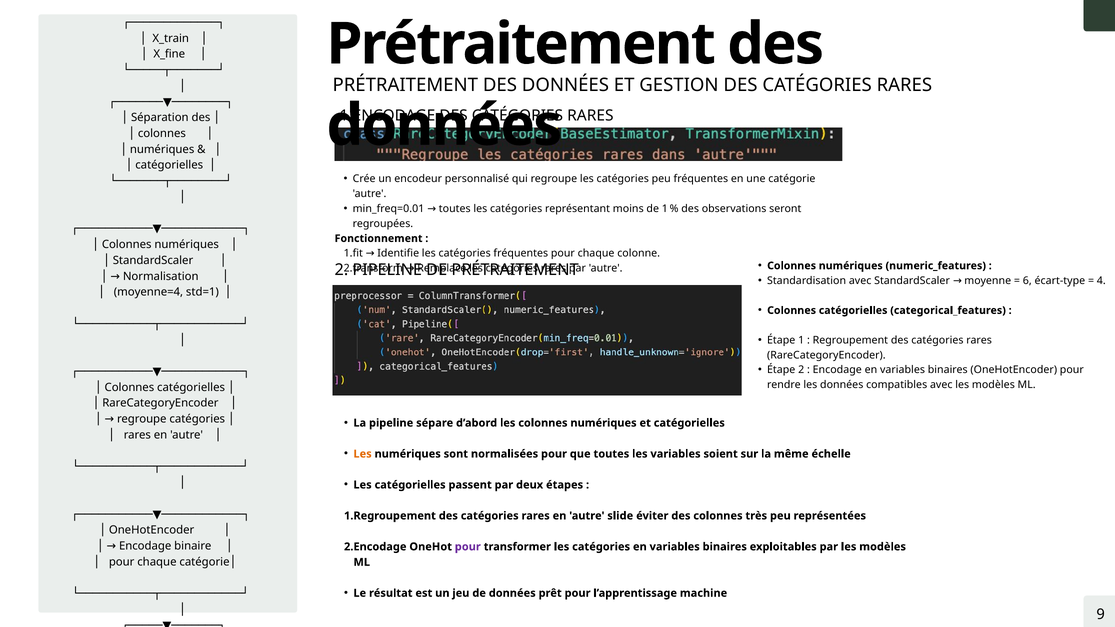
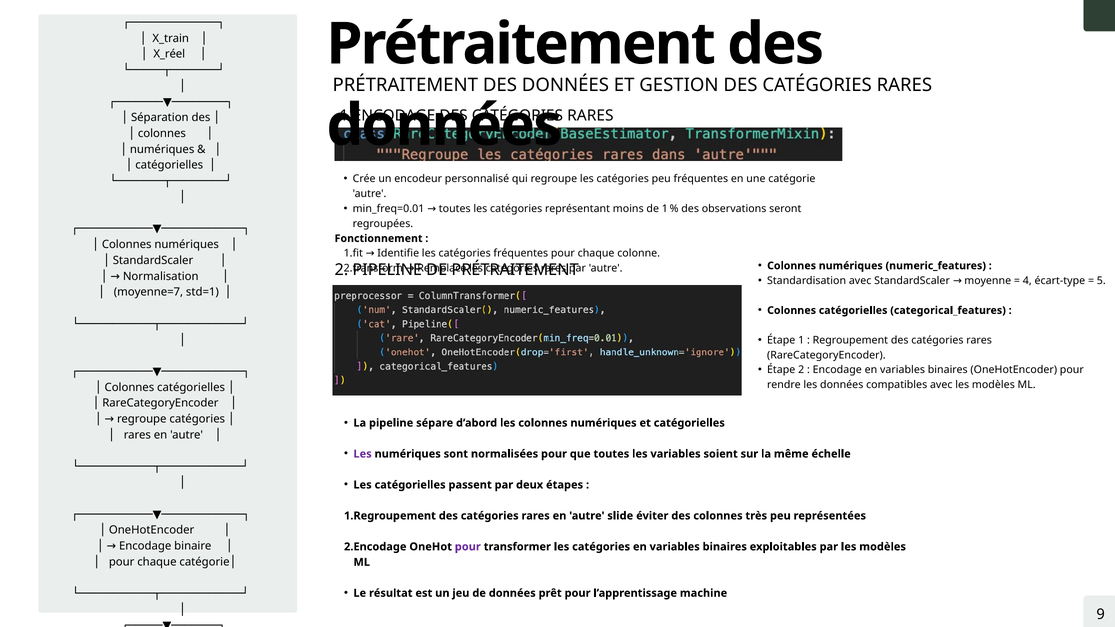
X_fine: X_fine -> X_réel (169, 54)
6: 6 -> 4 (1027, 281)
4: 4 -> 5 (1101, 281)
moyenne=4: moyenne=4 -> moyenne=7 (148, 292)
Les colour: orange -> purple (363, 454)
